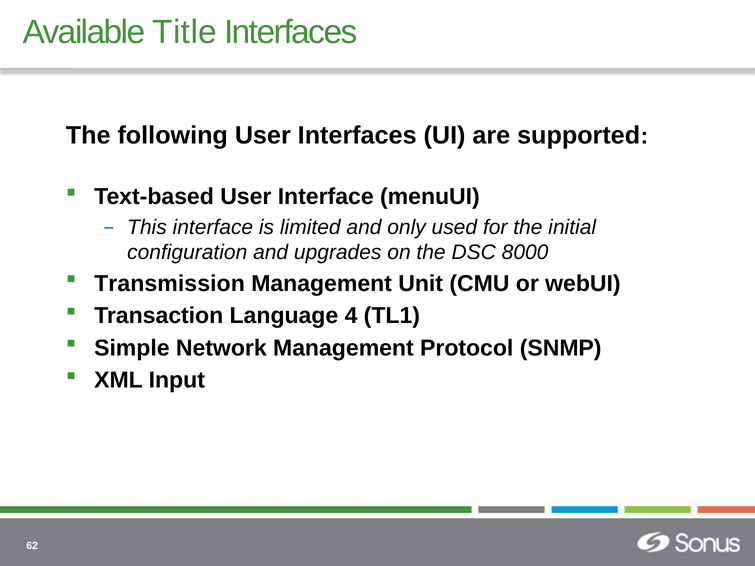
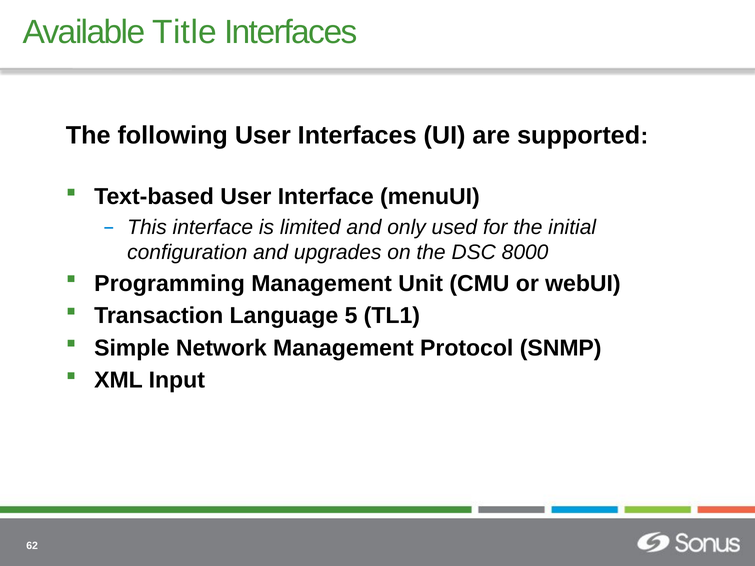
Transmission: Transmission -> Programming (170, 284)
4: 4 -> 5 (351, 316)
